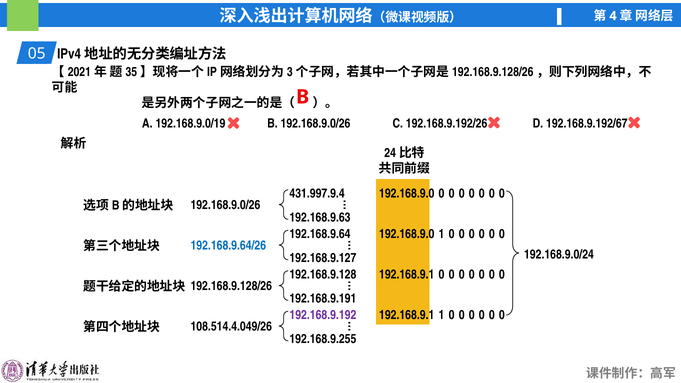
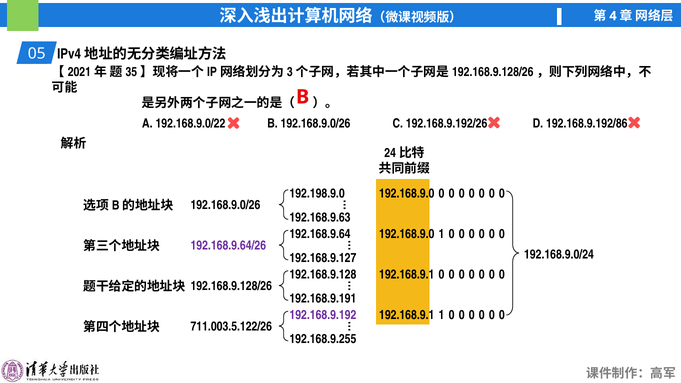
192.168.9.0/19: 192.168.9.0/19 -> 192.168.9.0/22 (190, 123)
192.168.9.192/67: 192.168.9.192/67 -> 192.168.9.192/86 (587, 123)
431.997.9.4: 431.997.9.4 -> 192.198.9.0 (317, 194)
192.168.9.64/26 colour: blue -> purple (228, 246)
108.514.4.049/26: 108.514.4.049/26 -> 711.003.5.122/26 (231, 327)
